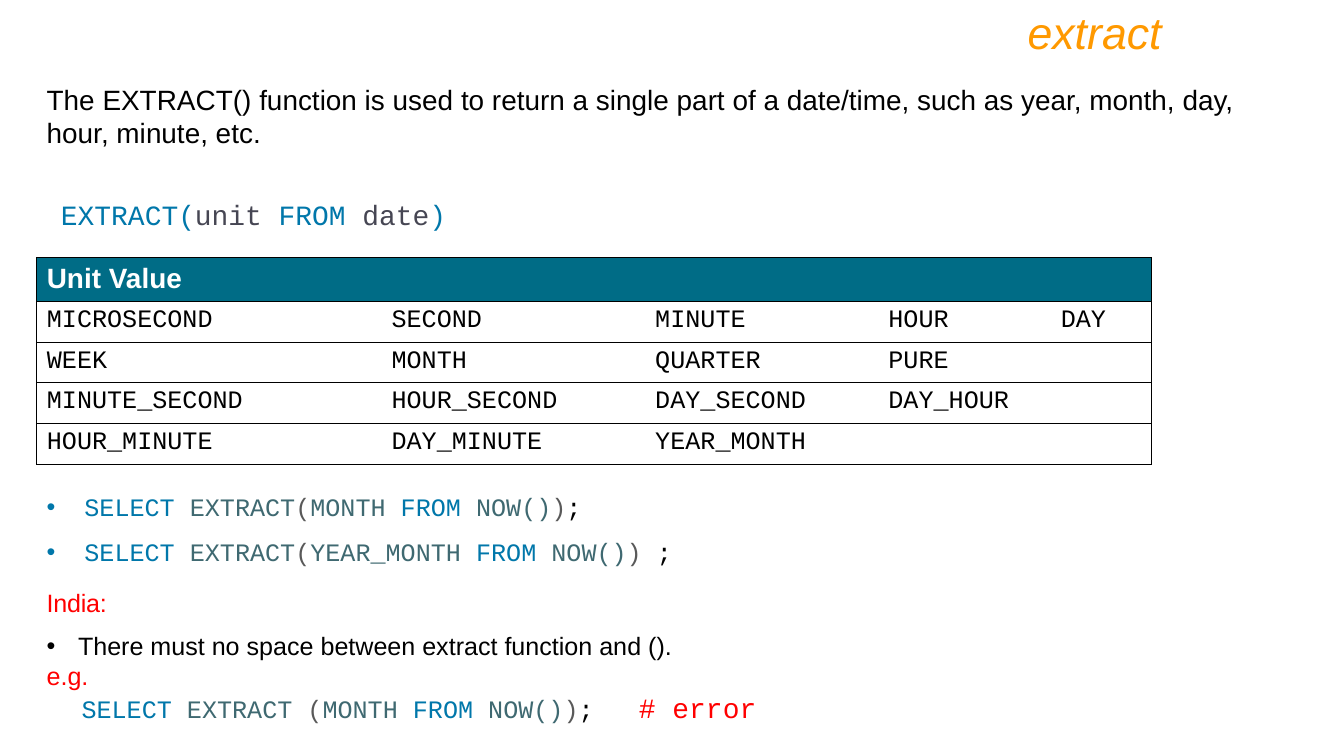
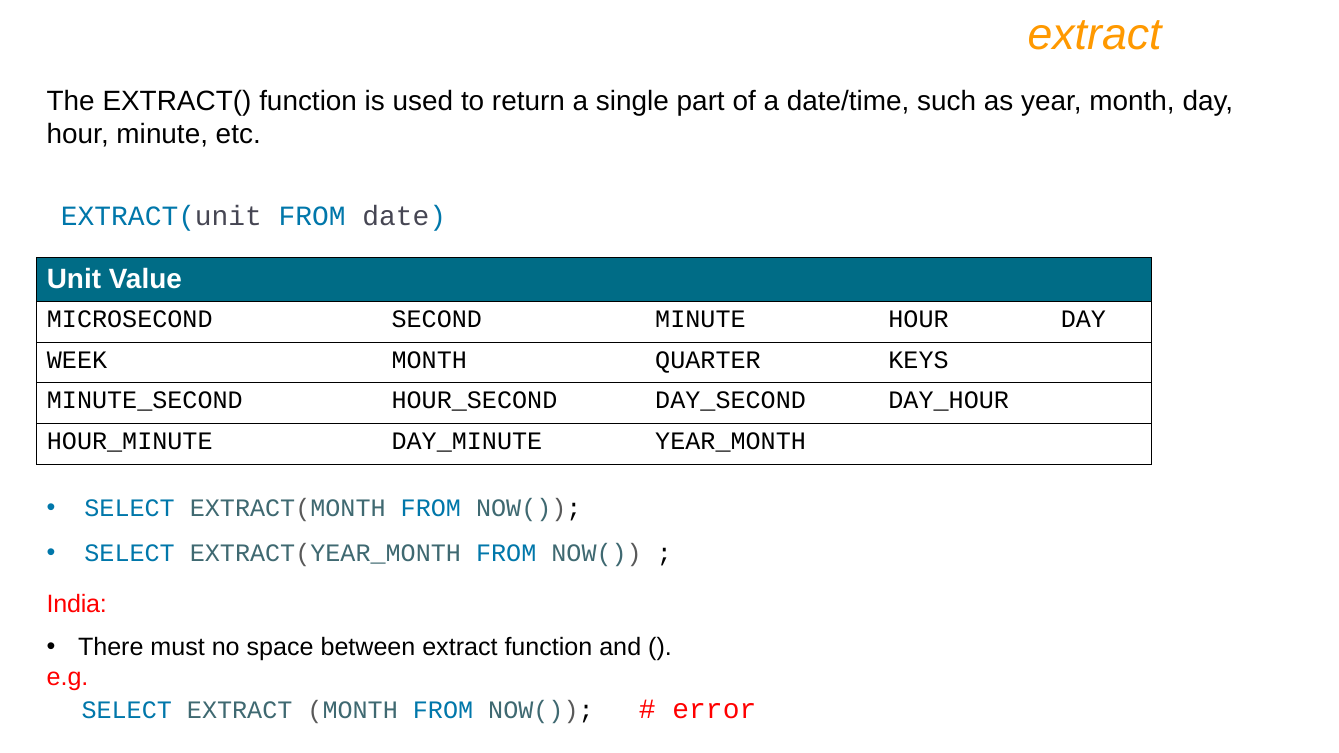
PURE: PURE -> KEYS (919, 360)
